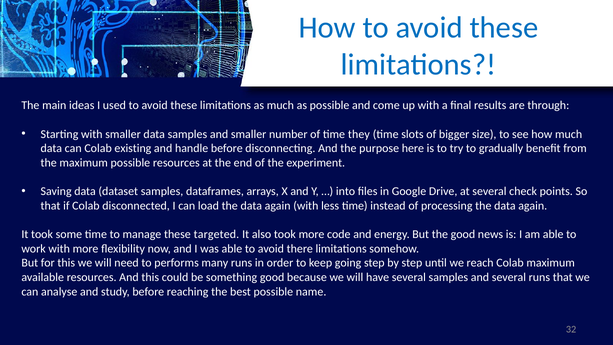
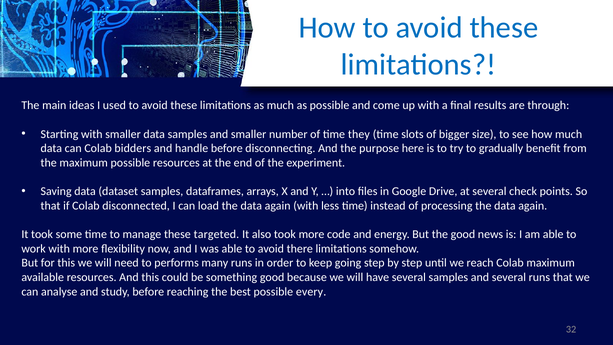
existing: existing -> bidders (133, 148)
name: name -> every (311, 292)
